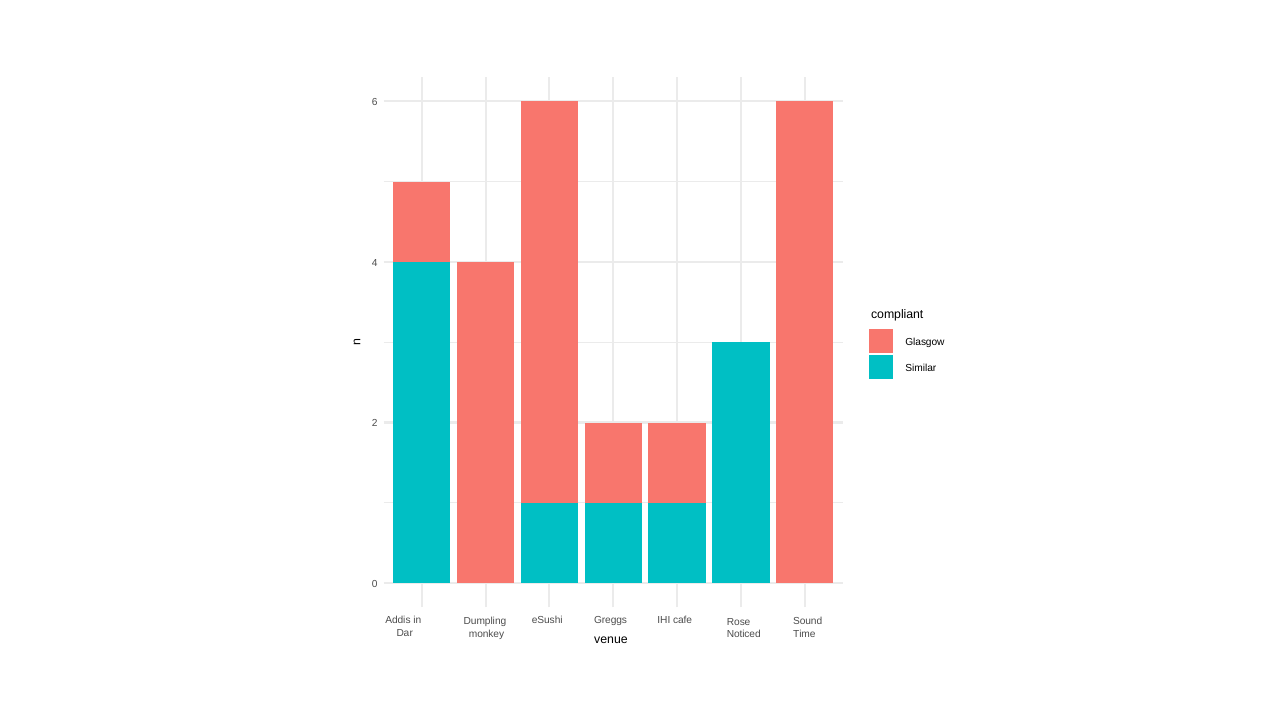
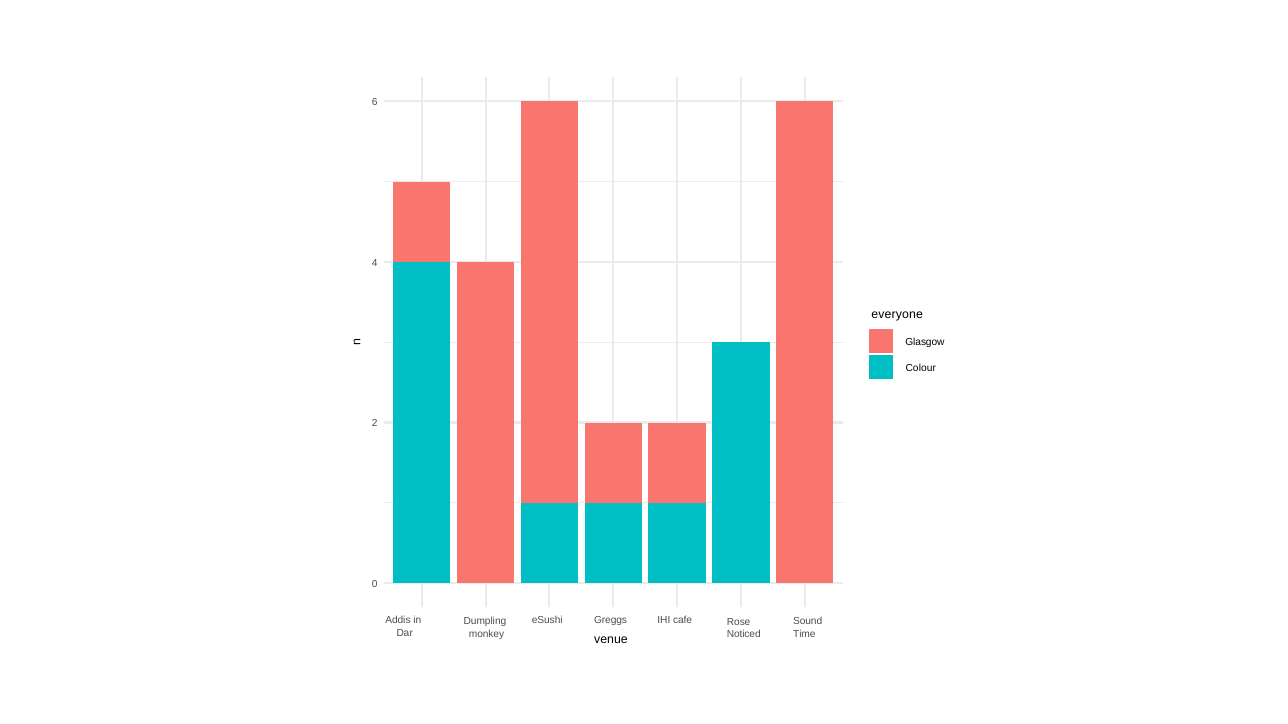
compliant: compliant -> everyone (897, 314)
Similar: Similar -> Colour (921, 368)
